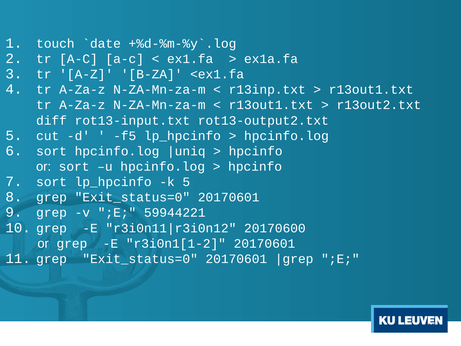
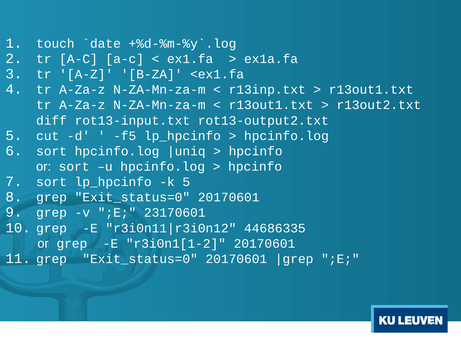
59944221: 59944221 -> 23170601 (175, 213)
20170600: 20170600 -> 44686335 (275, 228)
